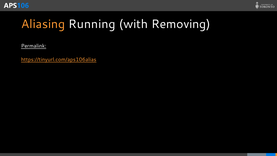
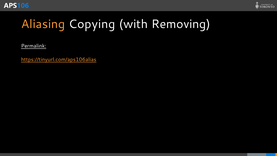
Running: Running -> Copying (92, 24)
